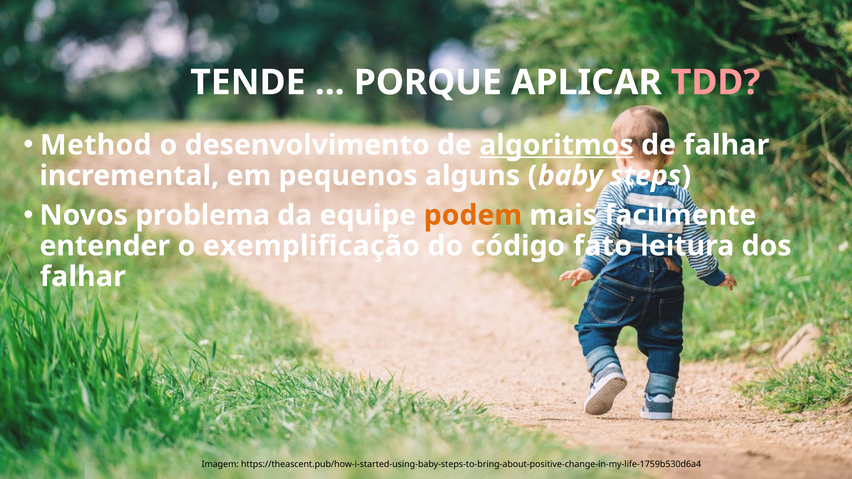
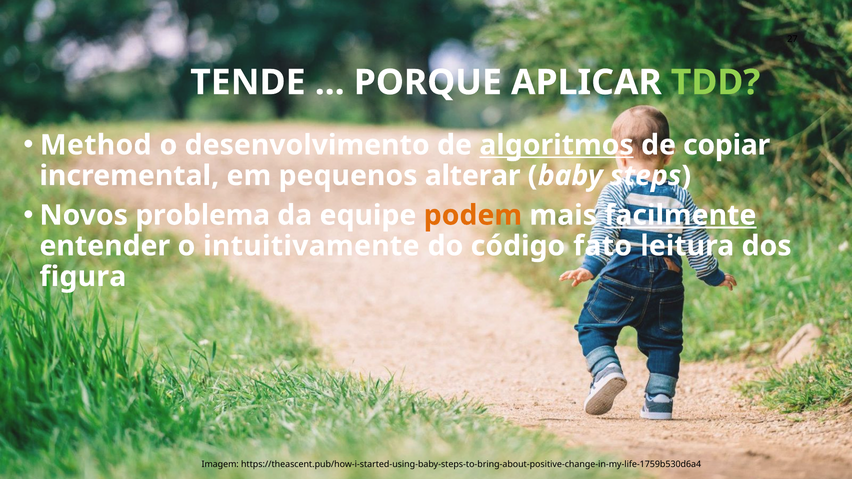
TDD colour: pink -> light green (716, 83)
de falhar: falhar -> copiar (727, 145)
alguns: alguns -> alterar (473, 176)
facilmente underline: none -> present (680, 215)
exemplificação: exemplificação -> intuitivamente (311, 246)
falhar: falhar -> figura (83, 277)
